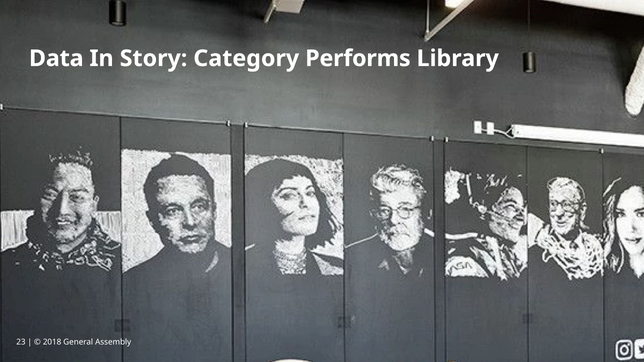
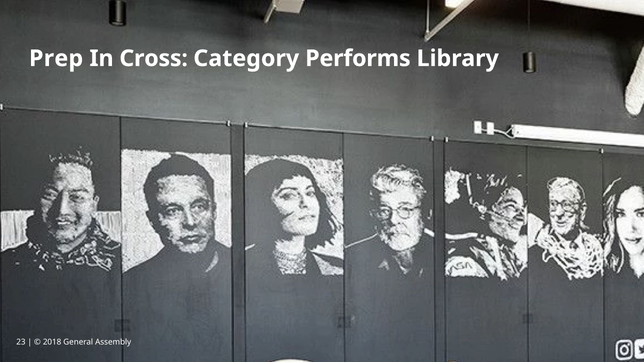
Data: Data -> Prep (56, 58)
Story: Story -> Cross (154, 58)
